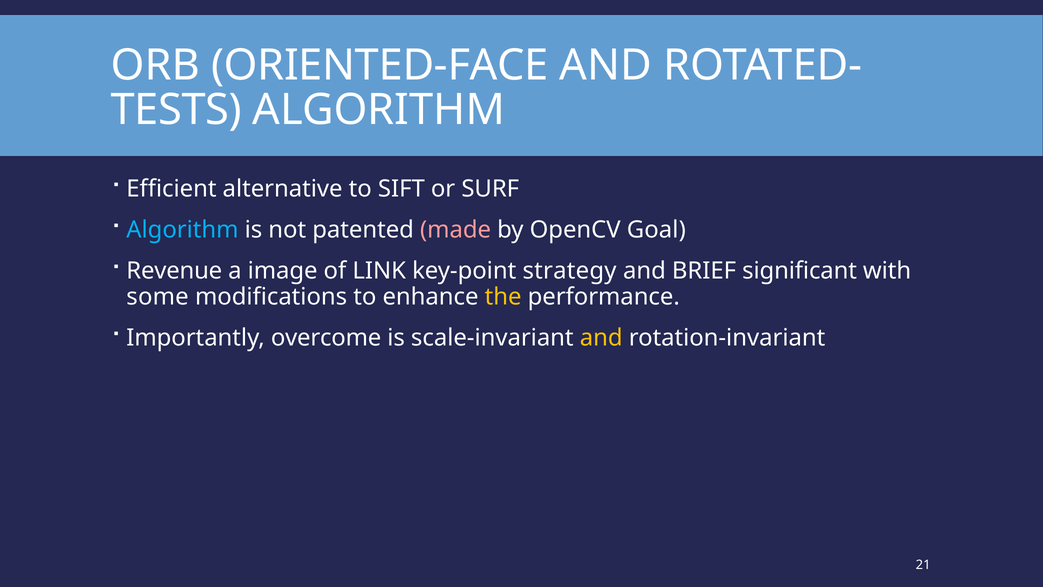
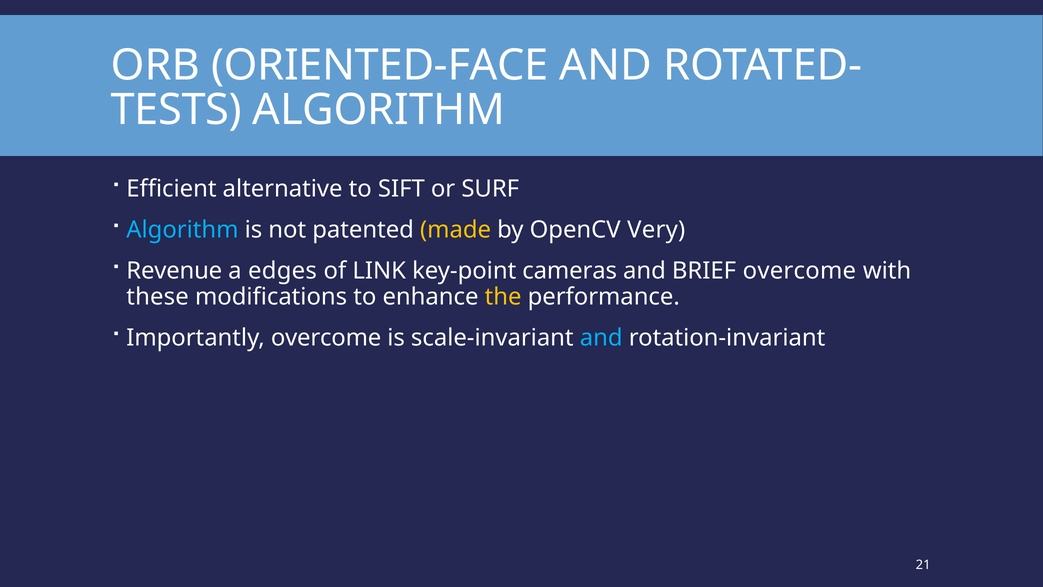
made colour: pink -> yellow (456, 230)
Goal: Goal -> Very (656, 230)
image: image -> edges (282, 271)
strategy: strategy -> cameras (570, 271)
BRIEF significant: significant -> overcome (799, 271)
some: some -> these (158, 297)
and colour: yellow -> light blue (601, 338)
